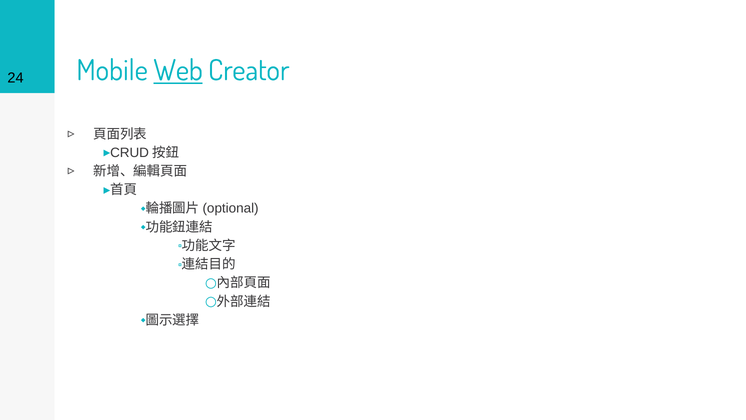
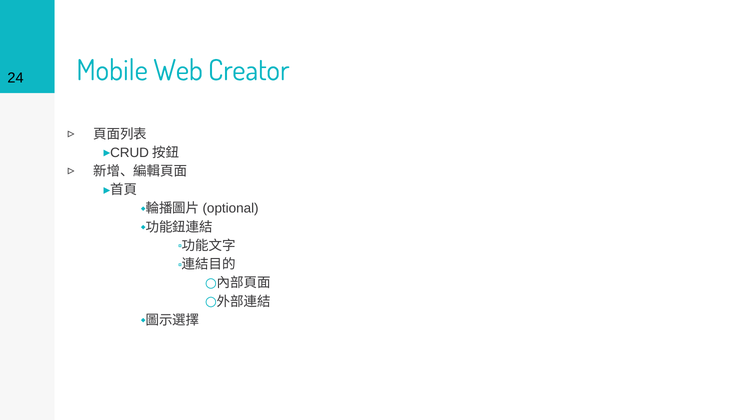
Web underline: present -> none (178, 71)
